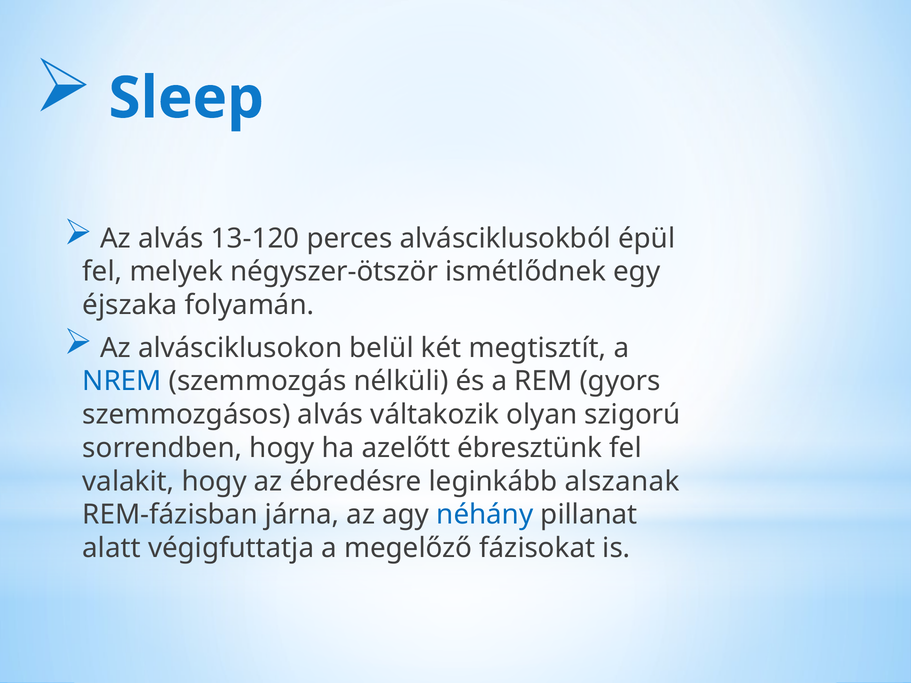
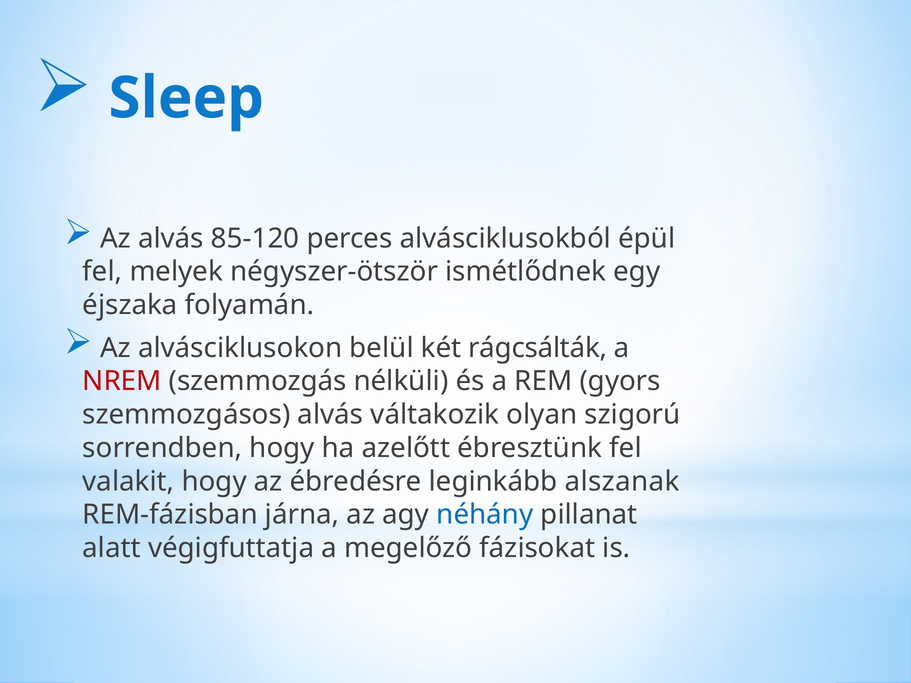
13-120: 13-120 -> 85-120 (255, 238)
megtisztít: megtisztít -> rágcsálták (538, 348)
NREM colour: blue -> red (122, 381)
